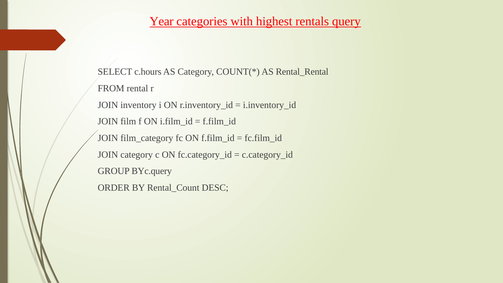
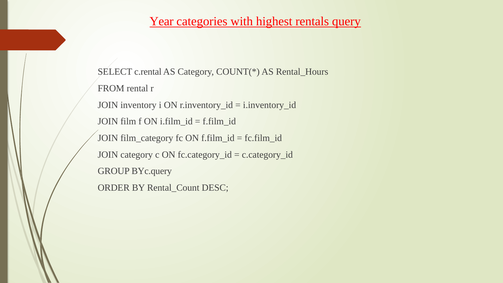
c.hours: c.hours -> c.rental (148, 72)
Rental_Rental: Rental_Rental -> Rental_Hours (302, 72)
